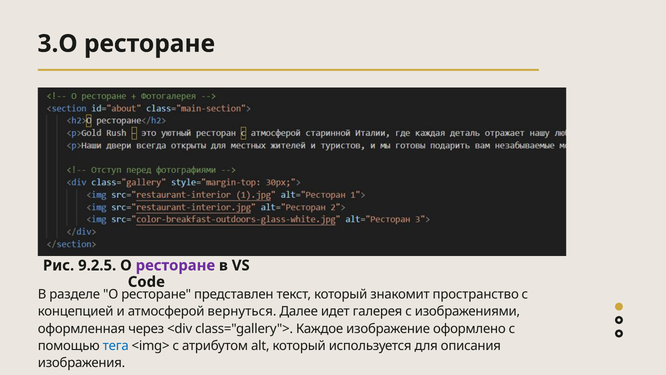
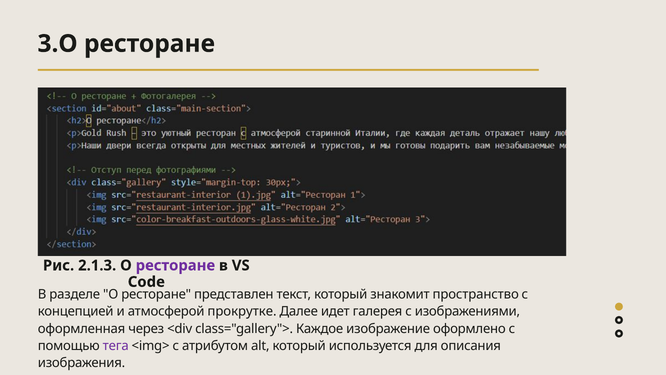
9.2.5: 9.2.5 -> 2.1.3 (97, 265)
вернуться: вернуться -> прокрутке (242, 311)
тега colour: blue -> purple (116, 346)
